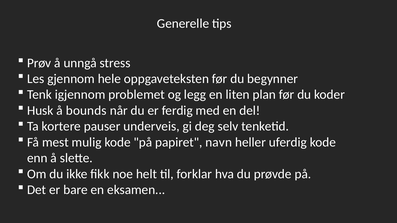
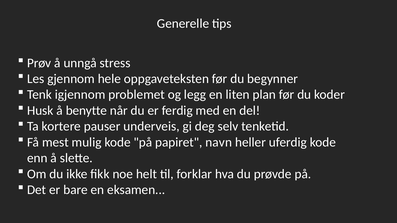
bounds: bounds -> benytte (86, 111)
